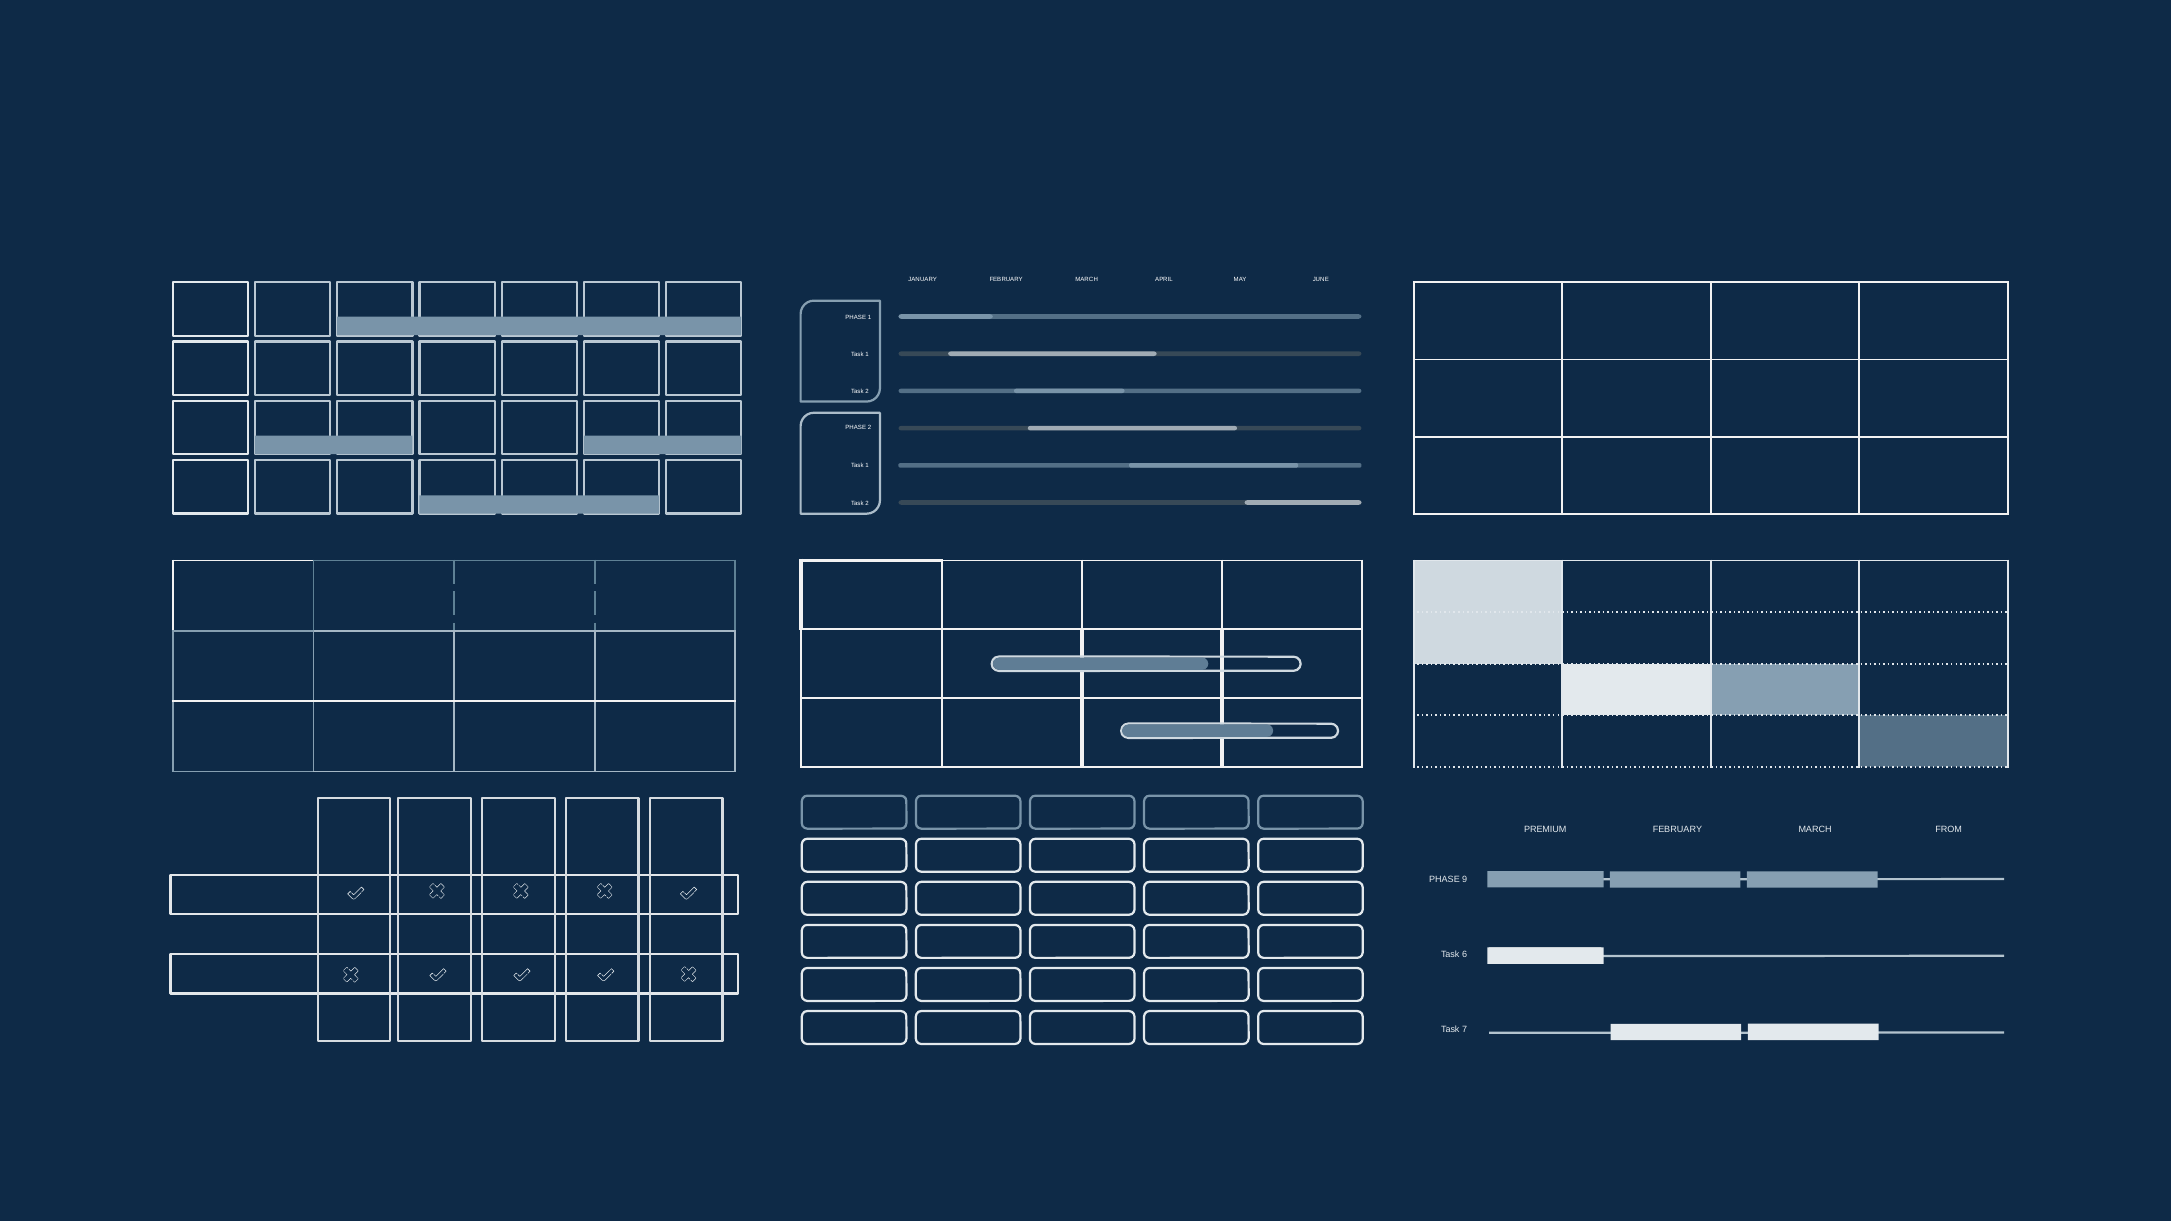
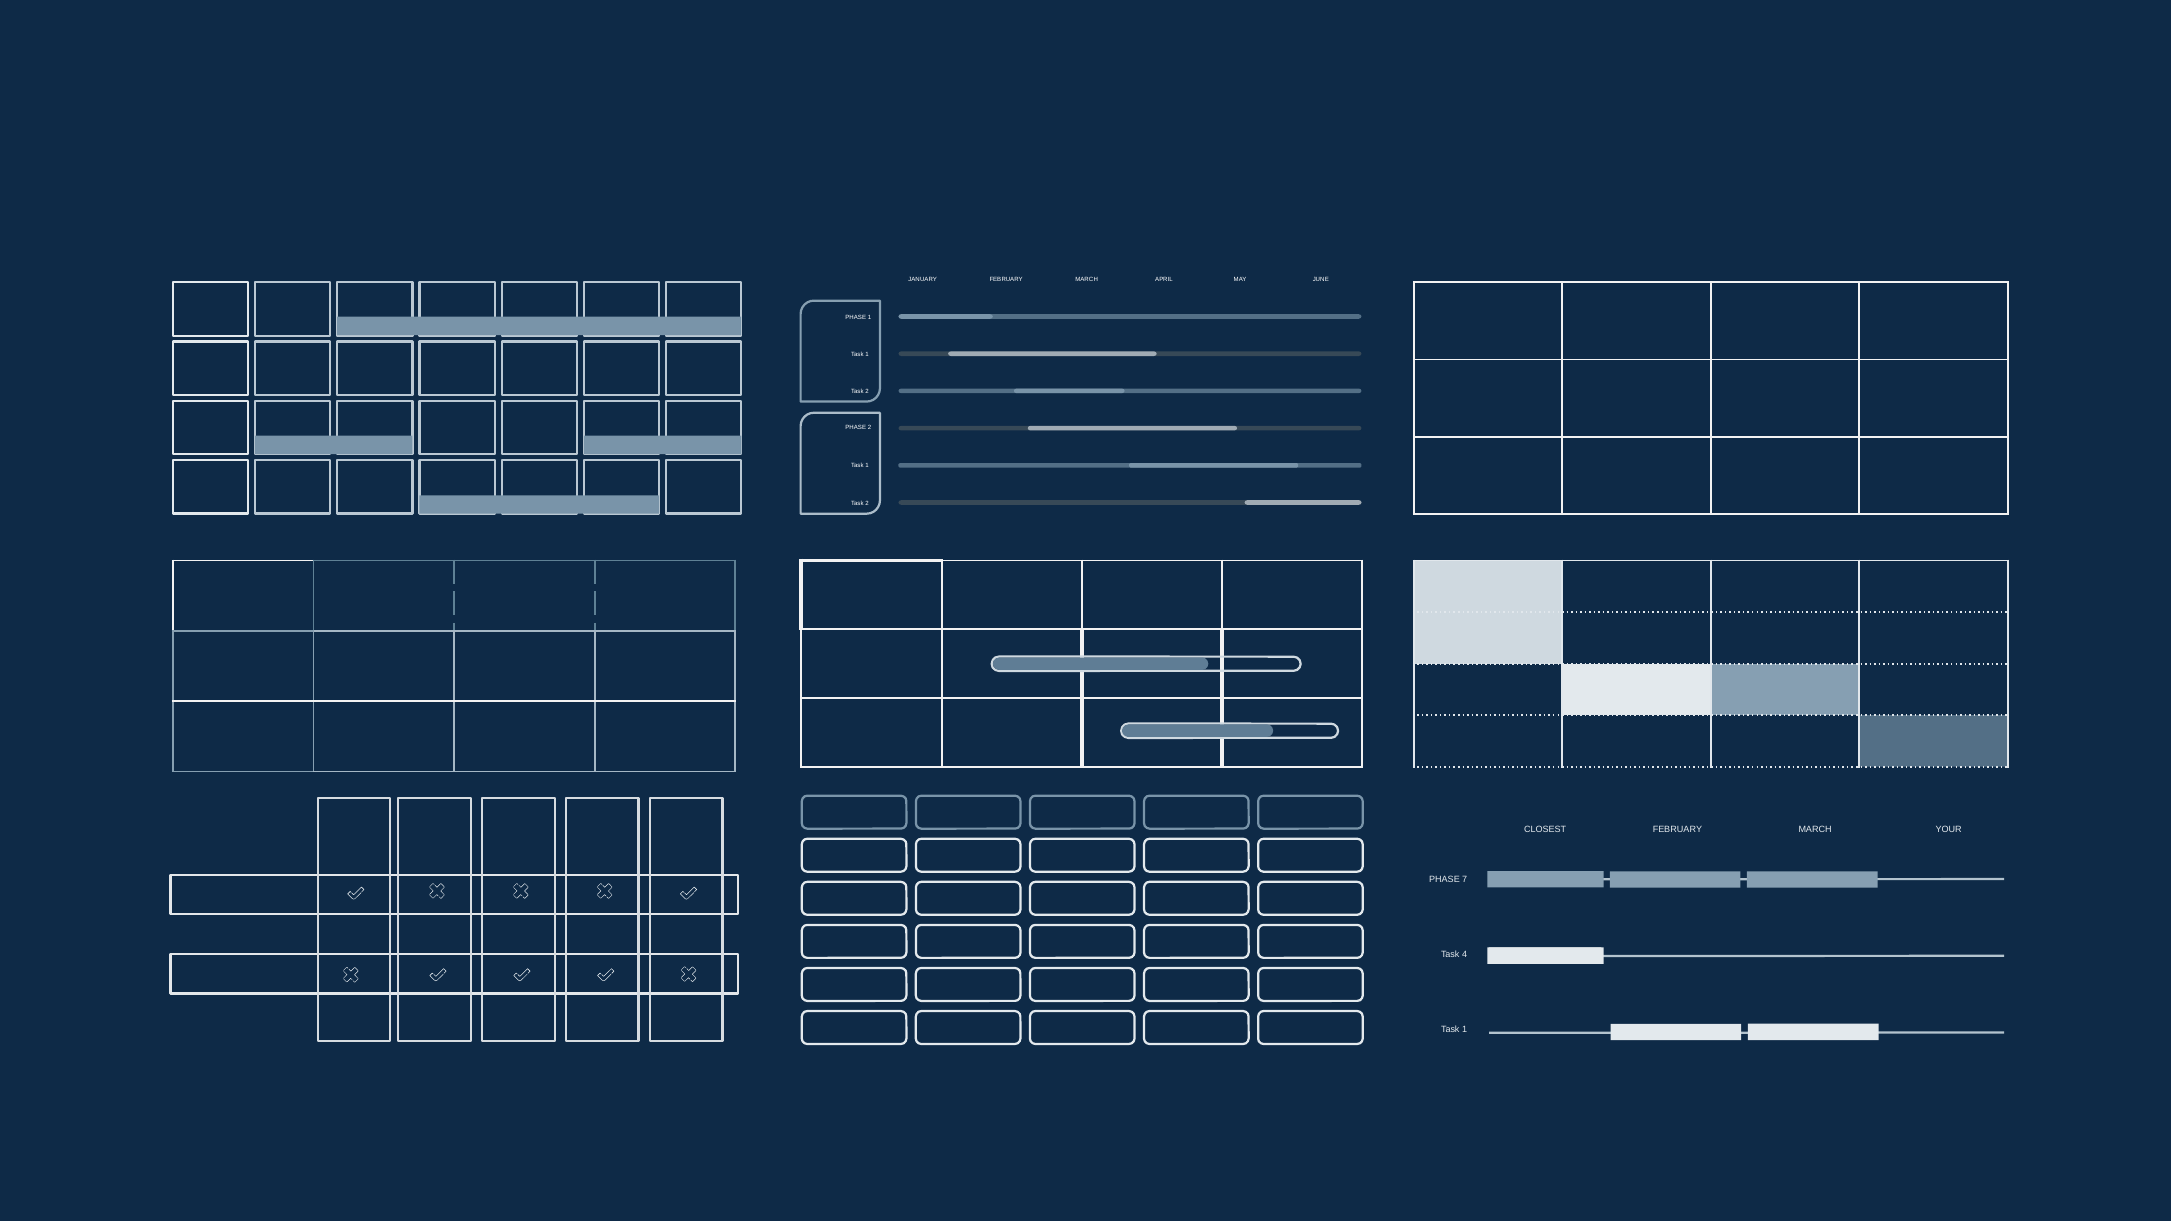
PREMIUM: PREMIUM -> CLOSEST (1545, 830)
FROM: FROM -> YOUR (1949, 830)
9: 9 -> 7 (1465, 880)
6: 6 -> 4 (1465, 955)
7: 7 -> 1 (1465, 1030)
